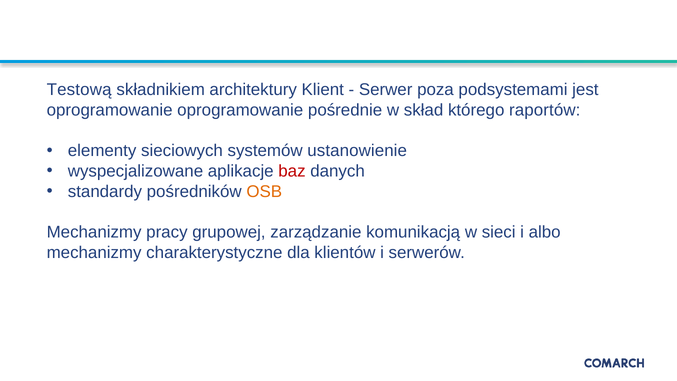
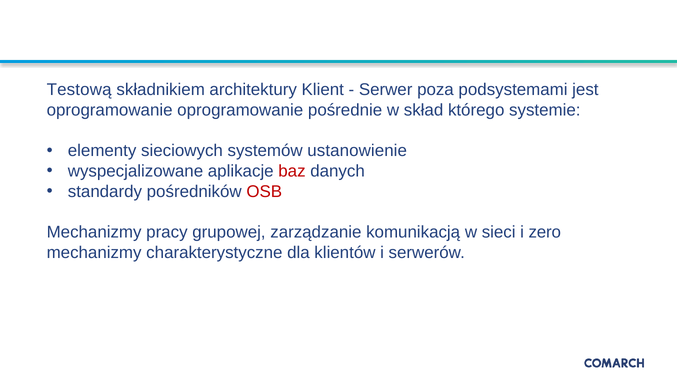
raportów: raportów -> systemie (545, 110)
OSB colour: orange -> red (264, 191)
albo: albo -> zero (545, 232)
